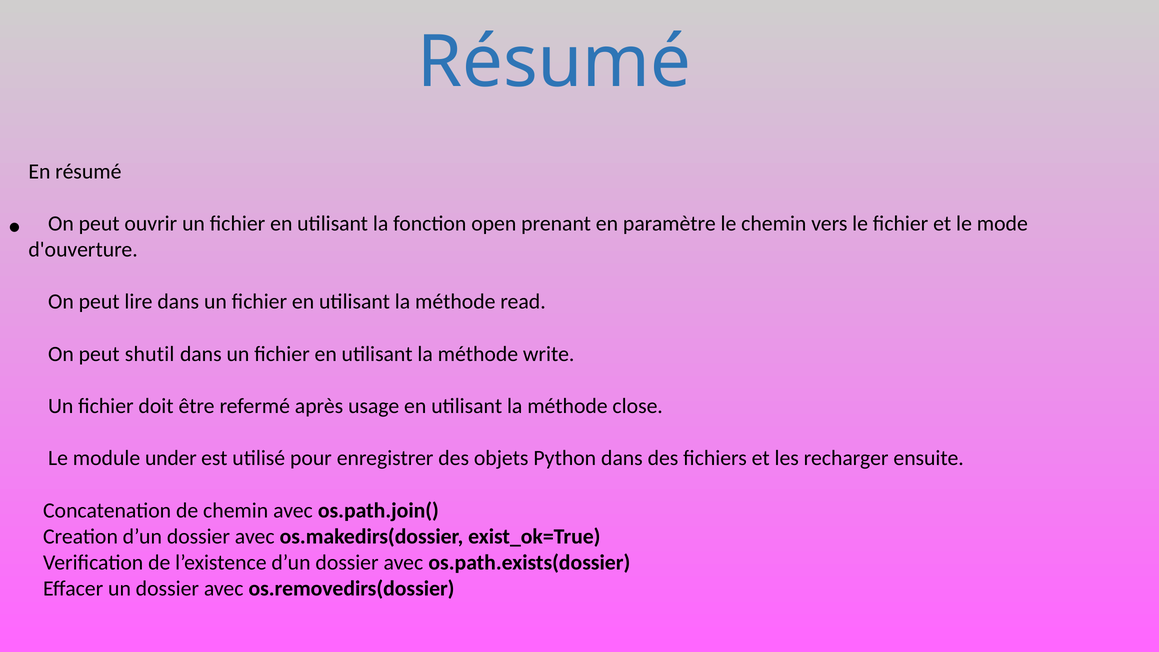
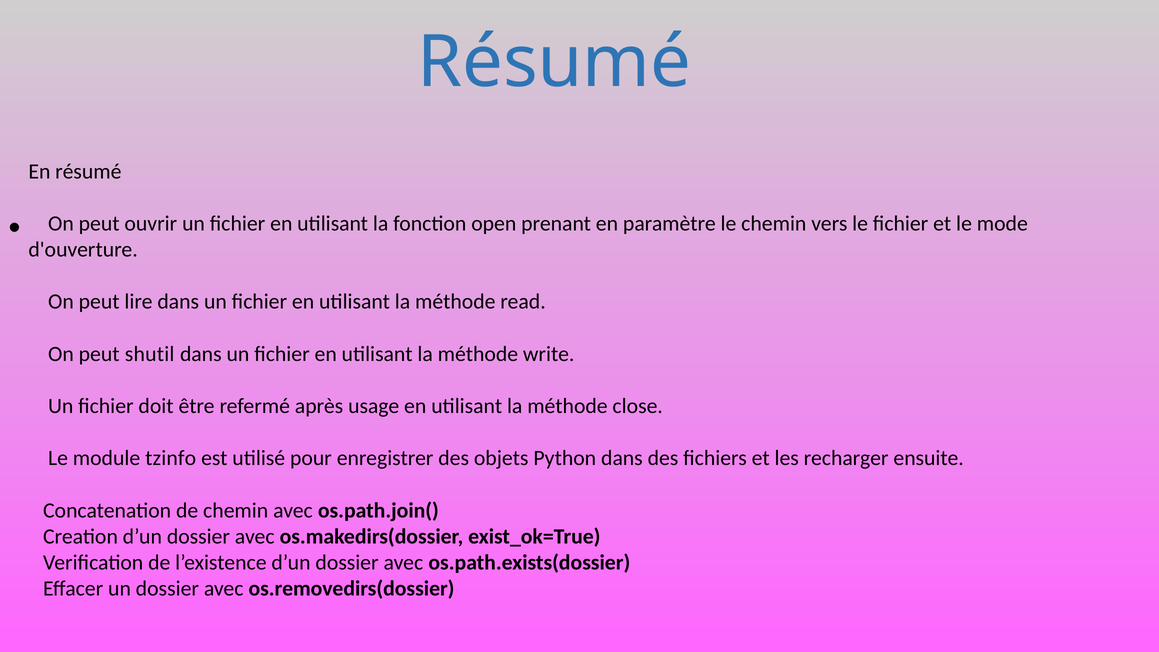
under: under -> tzinfo (171, 458)
